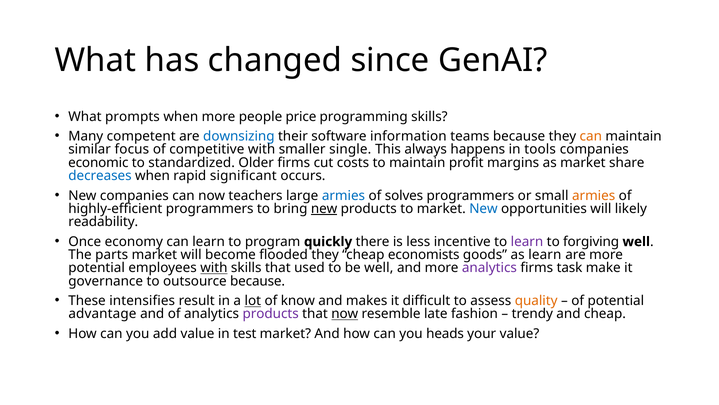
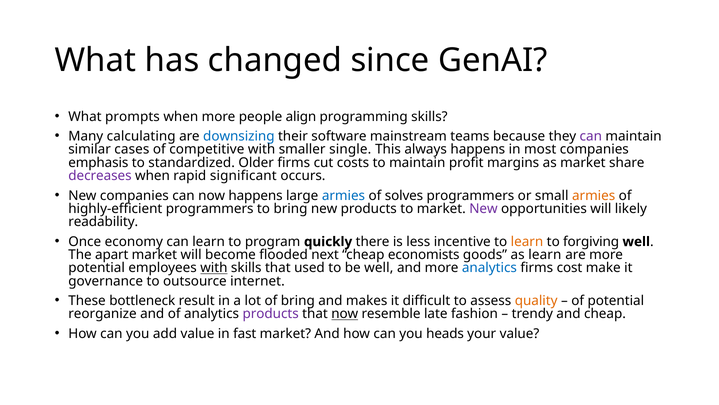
price: price -> align (301, 116)
competent: competent -> calculating (141, 136)
information: information -> mainstream (408, 136)
can colour: orange -> purple (591, 136)
focus: focus -> cases (132, 149)
tools: tools -> most (540, 149)
economic: economic -> emphasis (98, 162)
decreases colour: blue -> purple (100, 176)
now teachers: teachers -> happens (256, 195)
new underline: present -> none (324, 208)
New colour: blue -> purple (483, 208)
learn colour: purple -> orange (527, 241)
parts: parts -> apart (112, 254)
flooded they: they -> next (325, 254)
analytics colour: purple -> blue (489, 268)
task: task -> cost (570, 268)
outsource because: because -> internet (257, 281)
intensifies: intensifies -> bottleneck (142, 301)
lot underline: present -> none (253, 301)
of know: know -> bring (298, 301)
advantage: advantage -> reorganize (102, 314)
test: test -> fast (245, 333)
